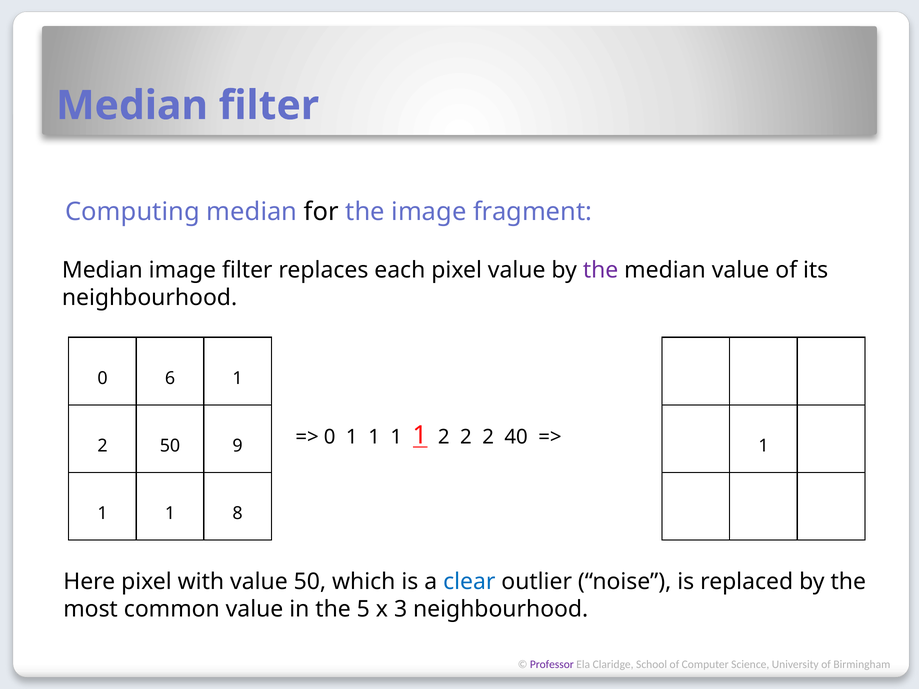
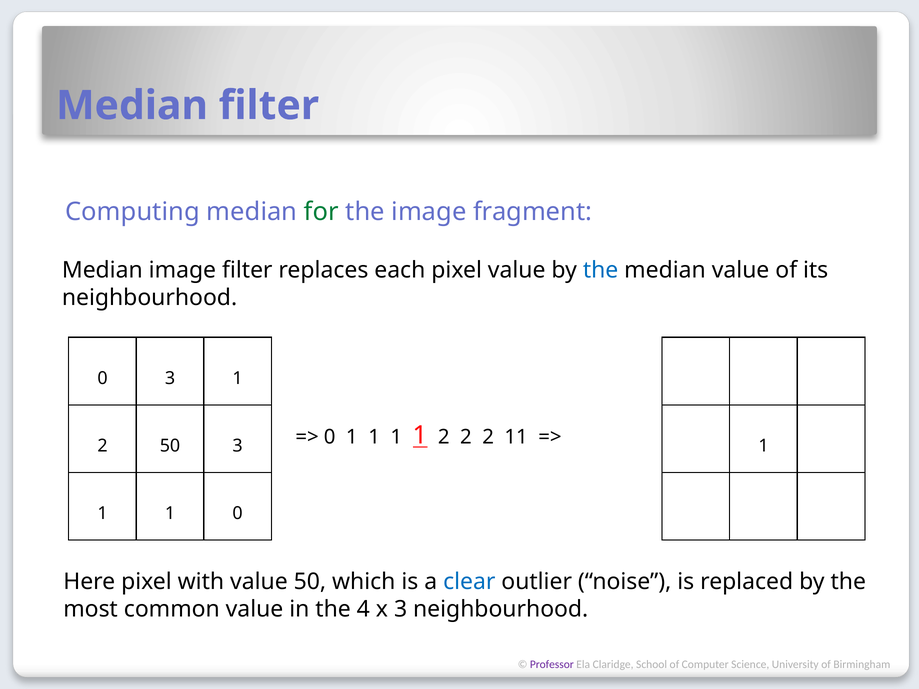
for colour: black -> green (321, 212)
the colour: purple -> blue (601, 270)
0 6: 6 -> 3 (170, 378)
40: 40 -> 11 (516, 437)
50 9: 9 -> 3 (238, 446)
1 8: 8 -> 0 (238, 513)
5: 5 -> 4 (363, 609)
